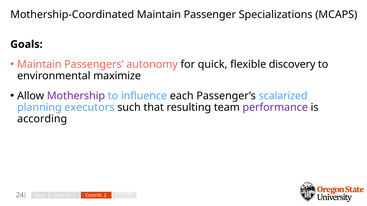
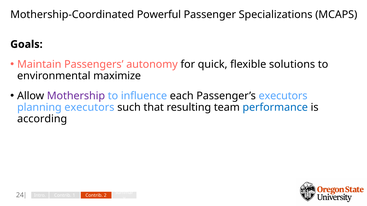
Mothership-Coordinated Maintain: Maintain -> Powerful (159, 15)
discovery: discovery -> solutions (292, 64)
Passenger’s scalarized: scalarized -> executors (283, 96)
performance colour: purple -> blue (275, 107)
